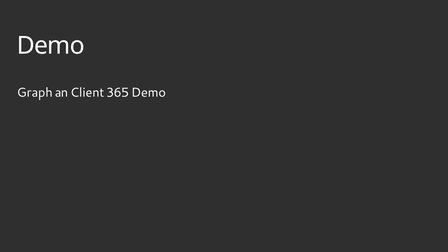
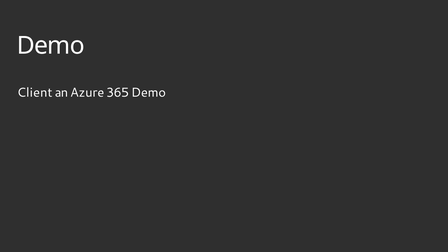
Graph: Graph -> Client (35, 93)
Client: Client -> Azure (87, 93)
